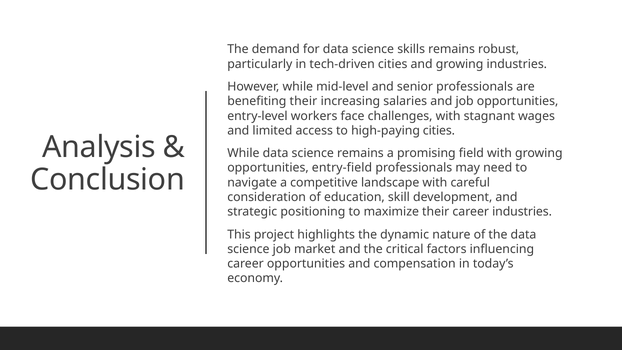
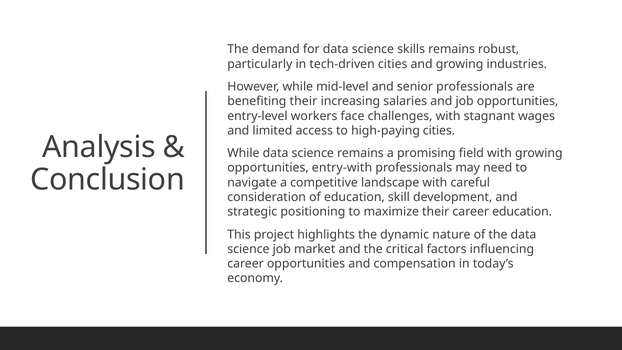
entry-field: entry-field -> entry-with (342, 168)
career industries: industries -> education (522, 212)
